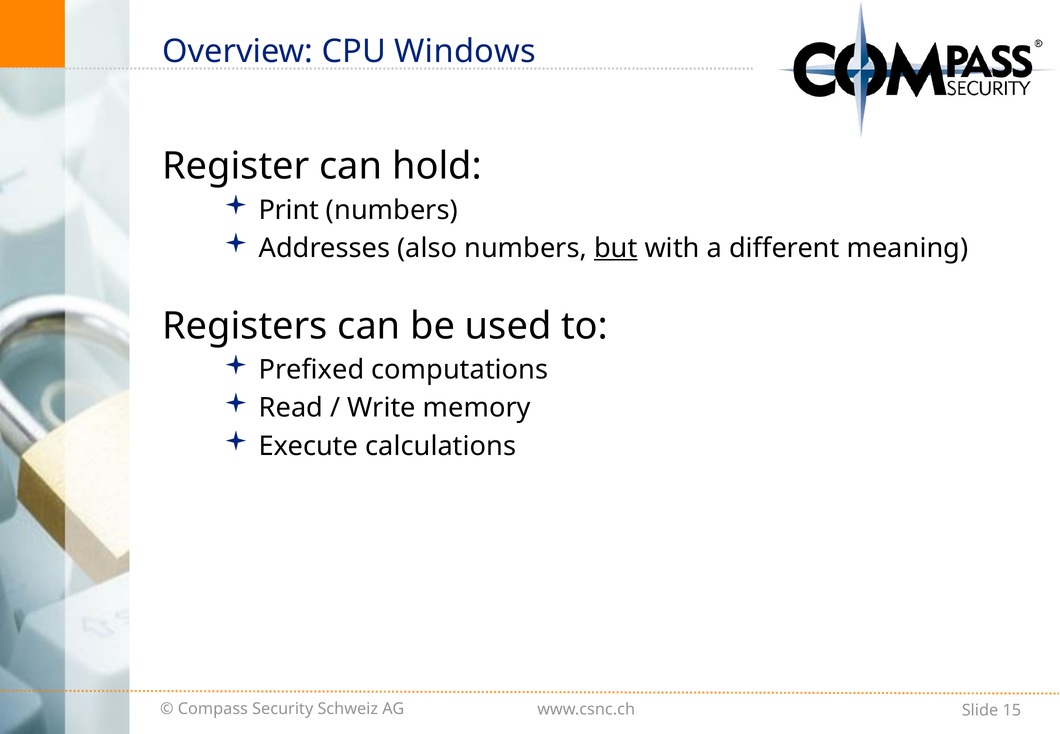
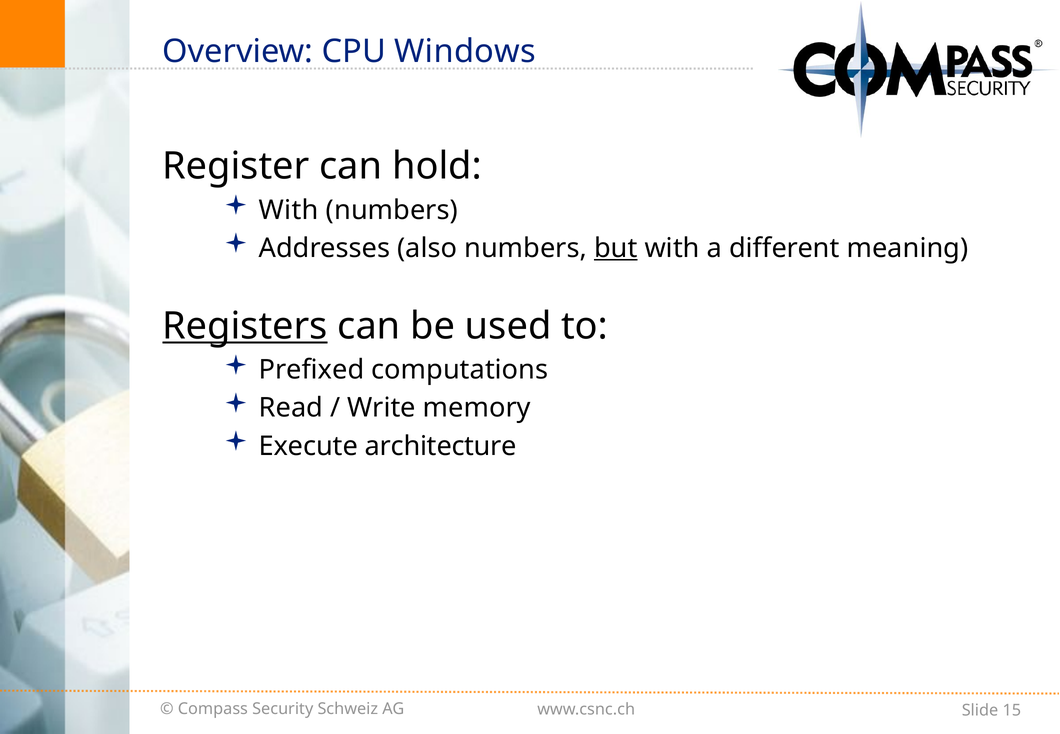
Print: Print -> With (289, 210)
Registers underline: none -> present (245, 326)
calculations: calculations -> architecture (441, 446)
